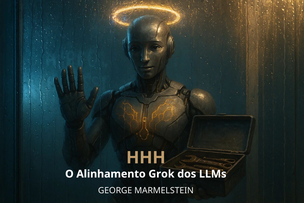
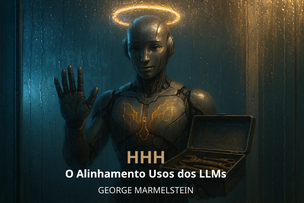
Grok: Grok -> Usos (161, 174)
